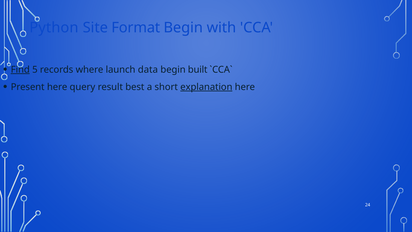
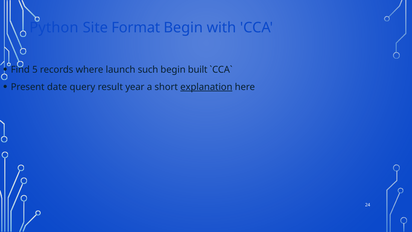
Find underline: present -> none (20, 70)
data: data -> such (148, 70)
Present here: here -> date (57, 87)
best: best -> year (135, 87)
